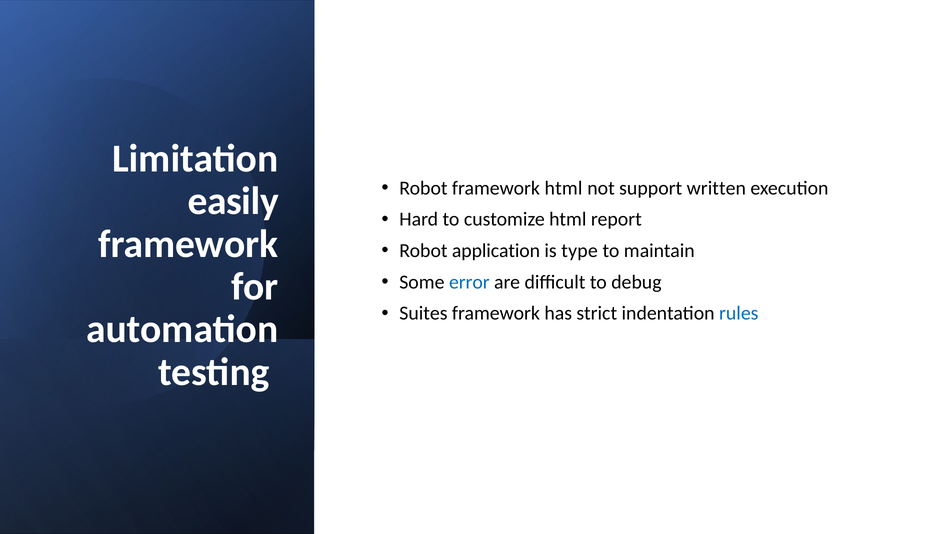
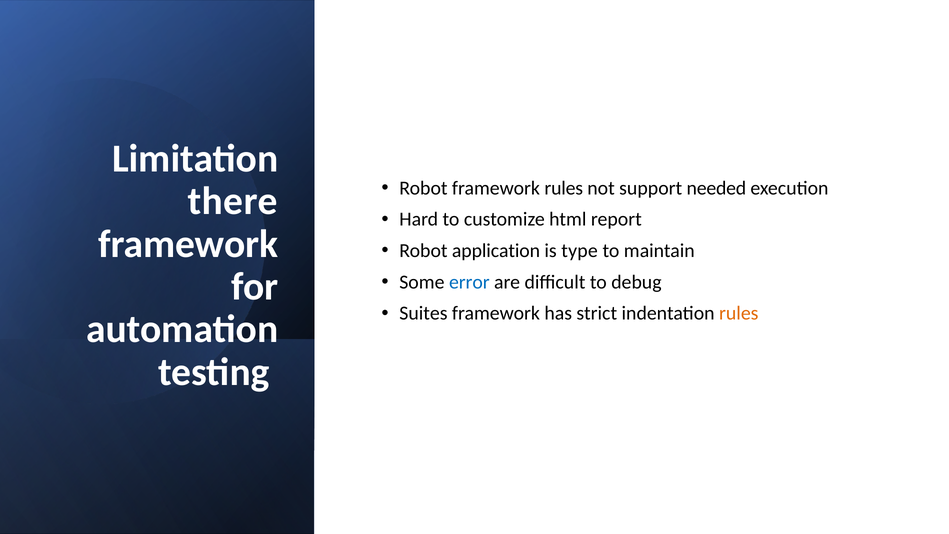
framework html: html -> rules (564, 188)
written: written -> needed (716, 188)
easily: easily -> there (233, 201)
rules colour: blue -> orange (739, 313)
